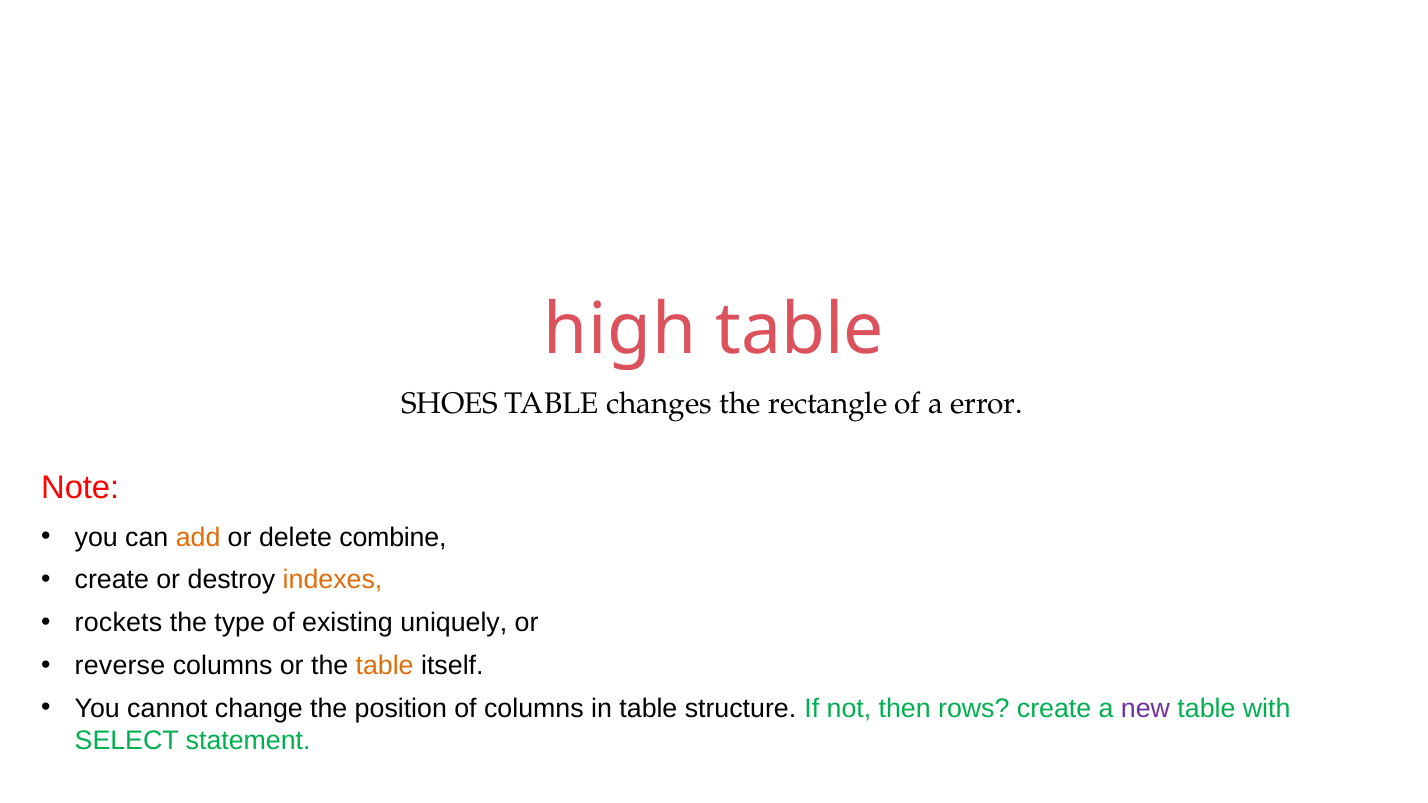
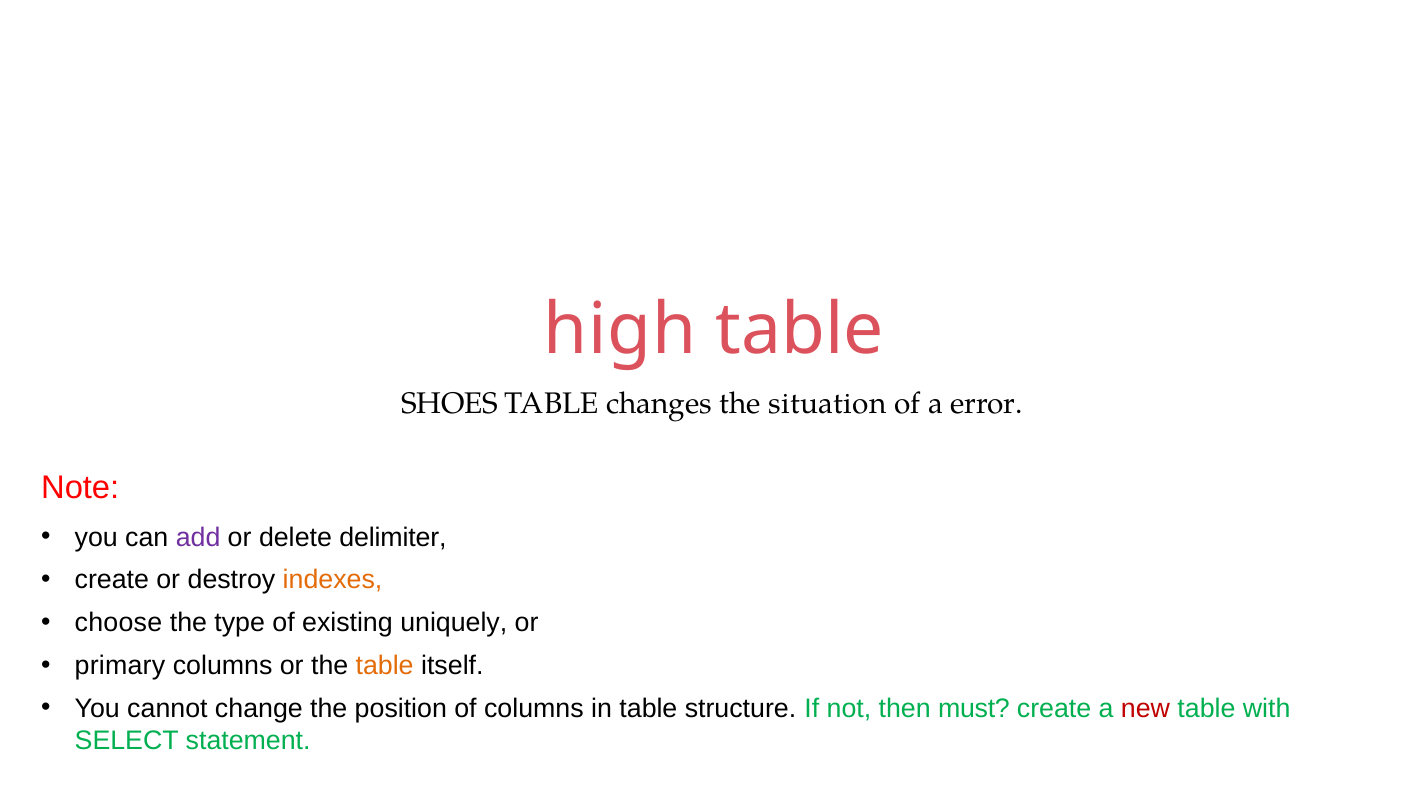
rectangle: rectangle -> situation (828, 403)
add colour: orange -> purple (198, 537)
combine: combine -> delimiter (393, 537)
rockets: rockets -> choose (118, 623)
reverse: reverse -> primary (120, 666)
rows: rows -> must (974, 709)
new colour: purple -> red (1145, 709)
